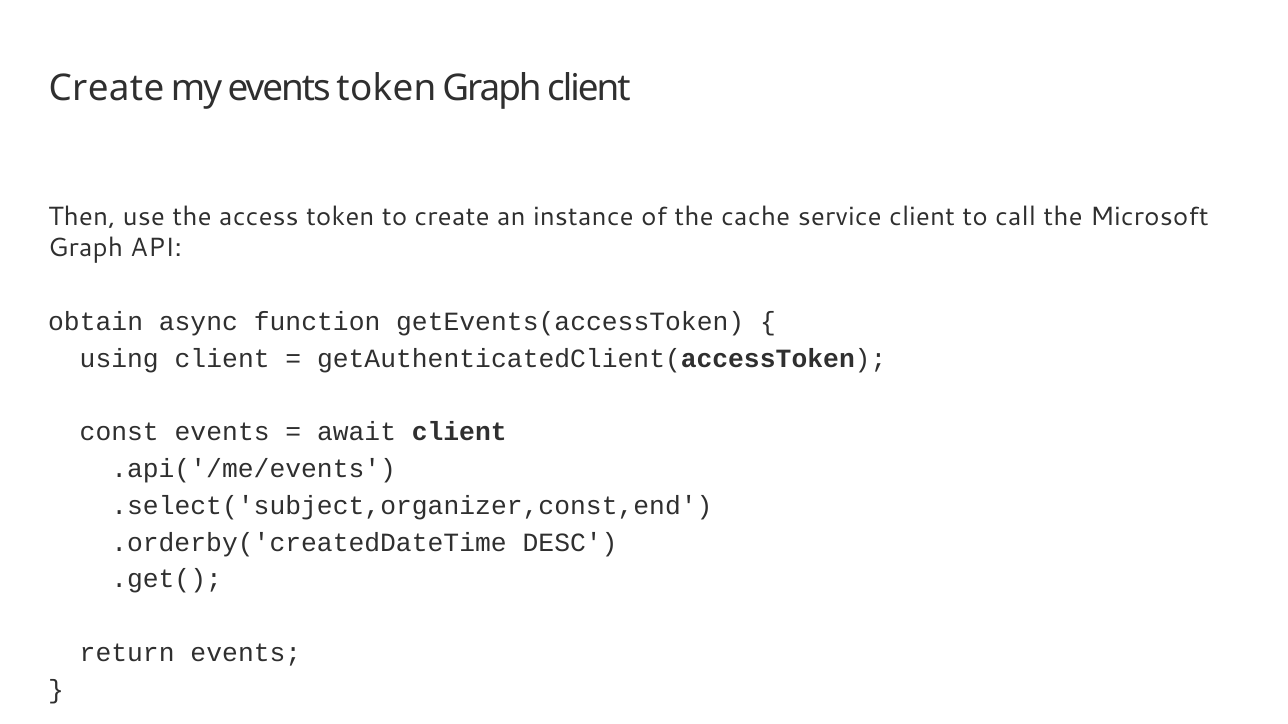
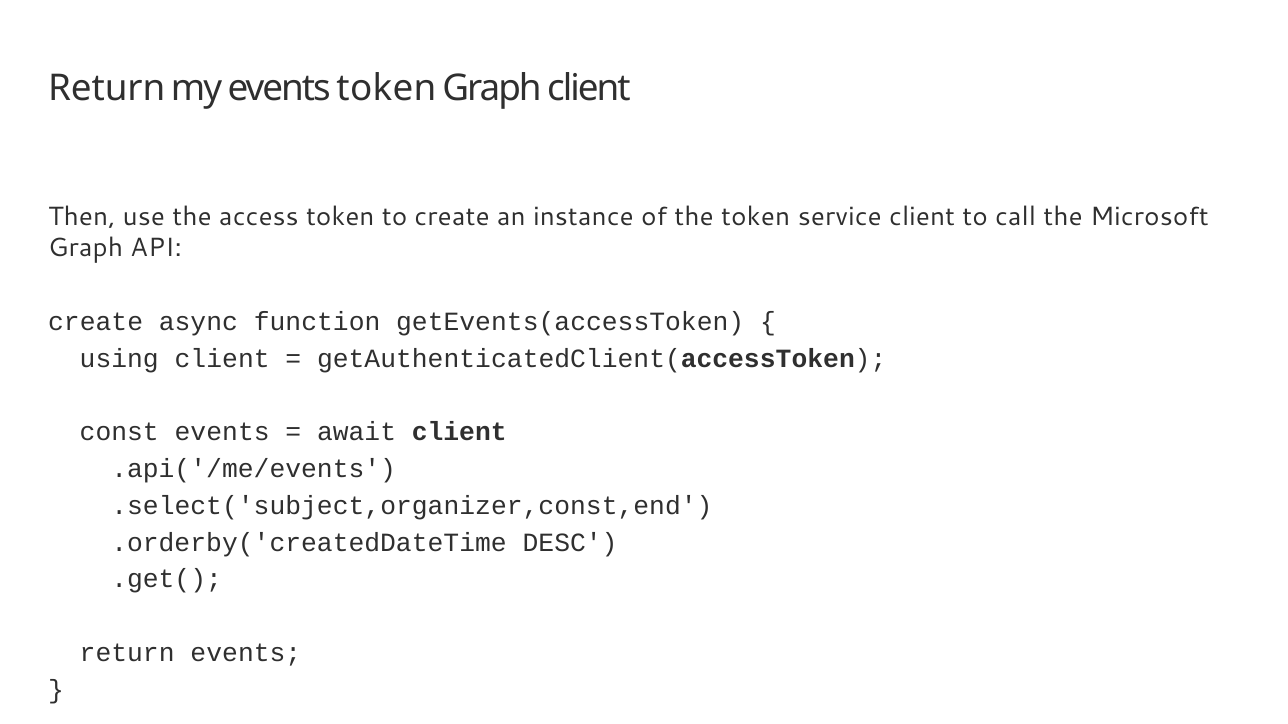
Create: Create -> Return (107, 88)
the cache: cache -> token (756, 216)
obtain: obtain -> create (96, 322)
